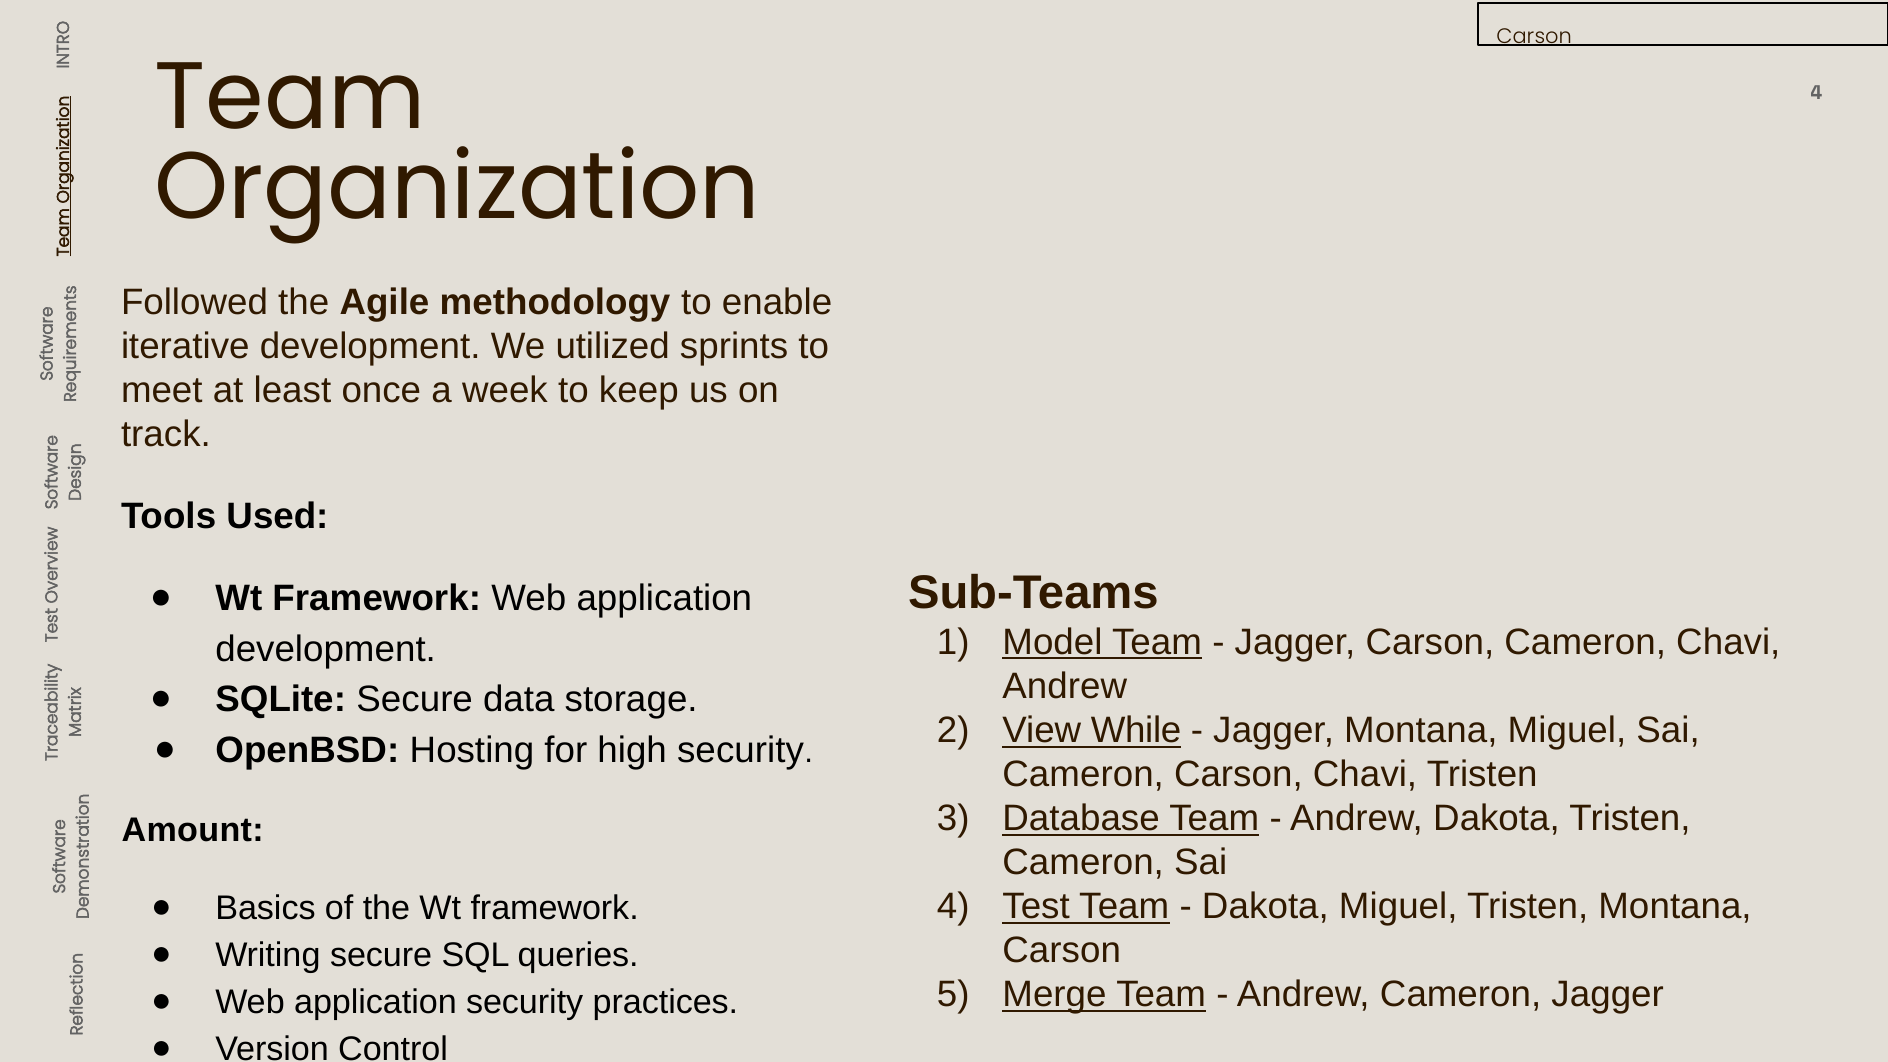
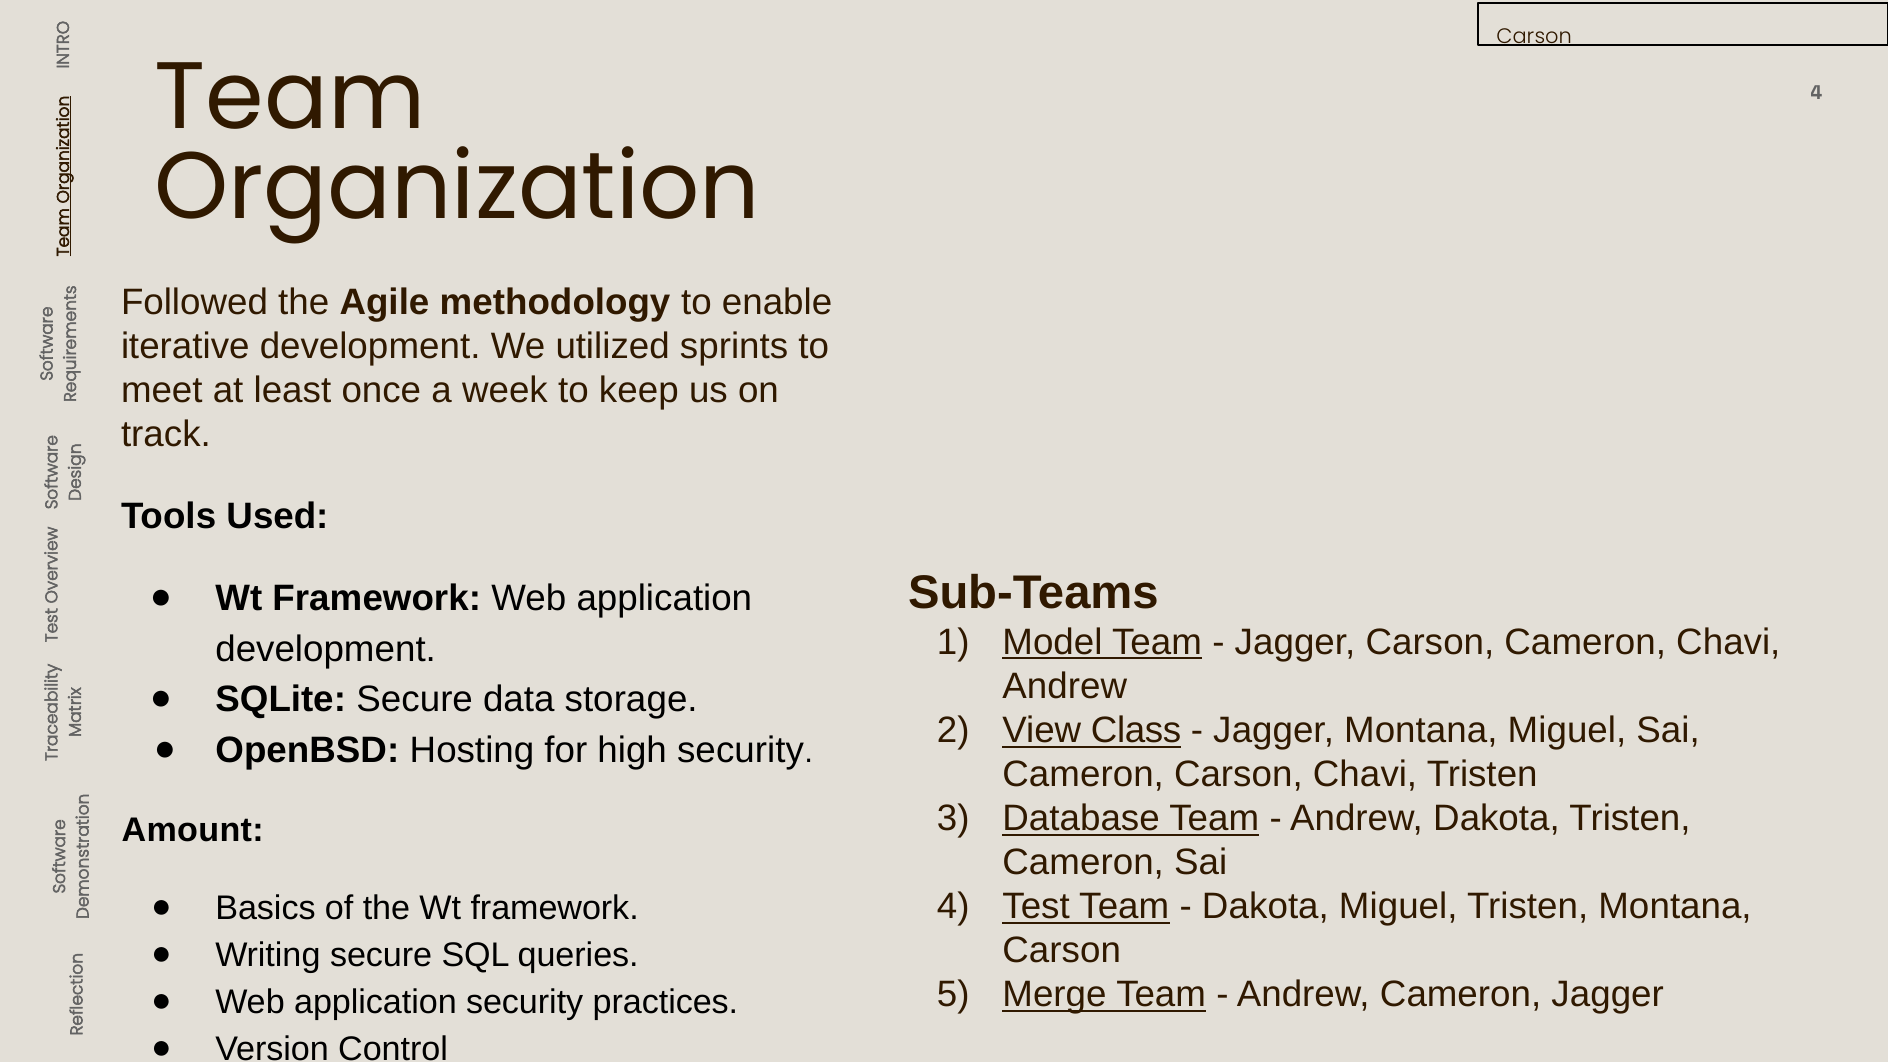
While: While -> Class (1136, 730)
